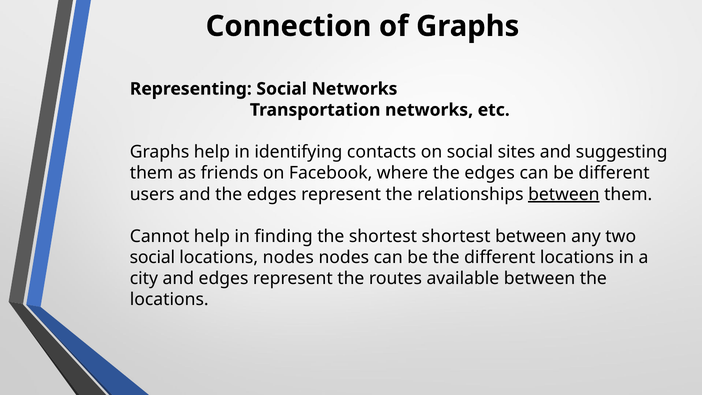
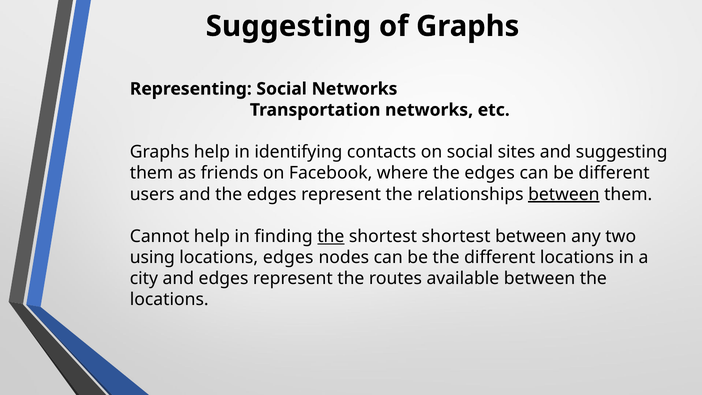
Connection: Connection -> Suggesting (288, 26)
the underline: none -> present (331, 236)
social: social -> using (152, 257)
locations nodes: nodes -> edges (288, 257)
